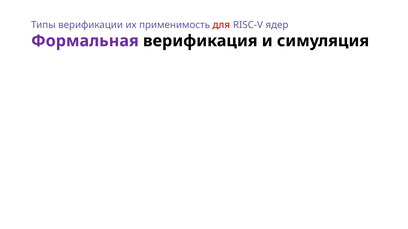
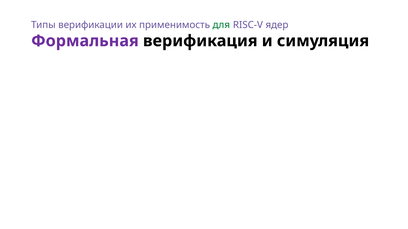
для colour: red -> green (221, 25)
